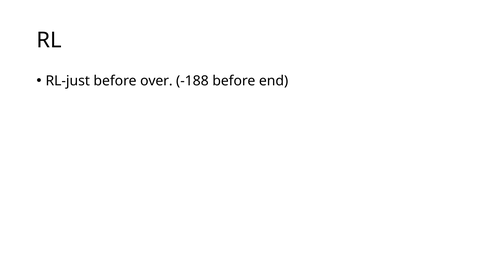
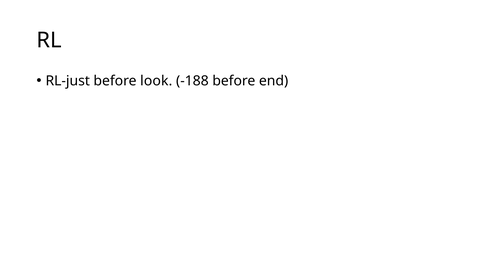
over: over -> look (156, 81)
